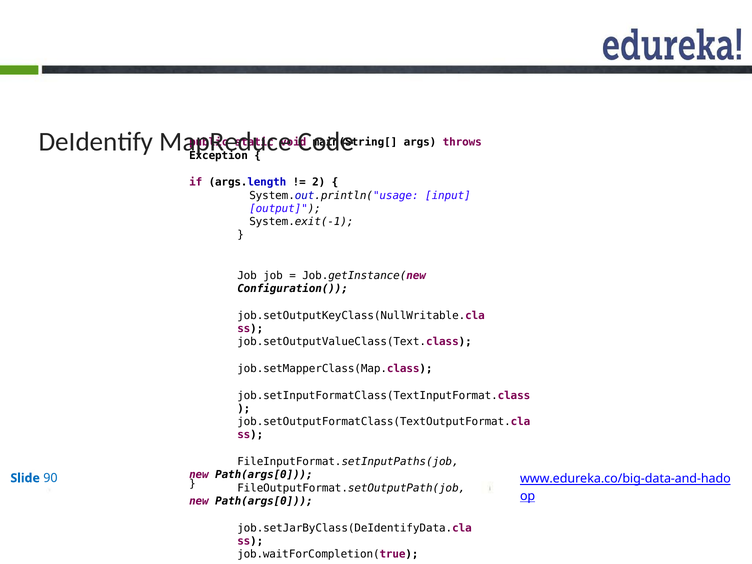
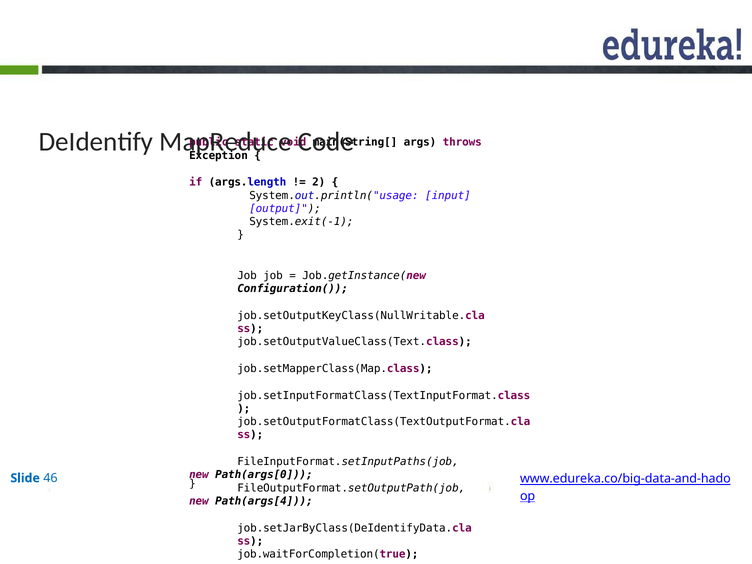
90: 90 -> 46 (50, 478)
Path(args[0: Path(args[0 -> Path(args[4 (264, 501)
